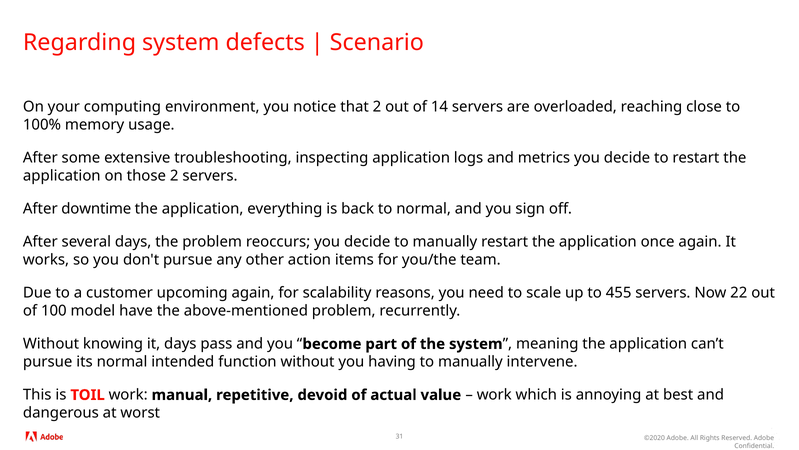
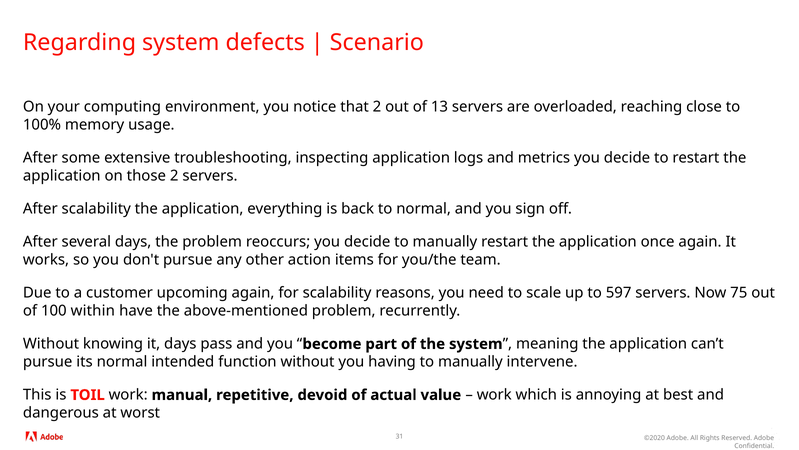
14: 14 -> 13 (439, 107)
After downtime: downtime -> scalability (96, 209)
455: 455 -> 597 (619, 293)
22: 22 -> 75 (739, 293)
model: model -> within (93, 311)
